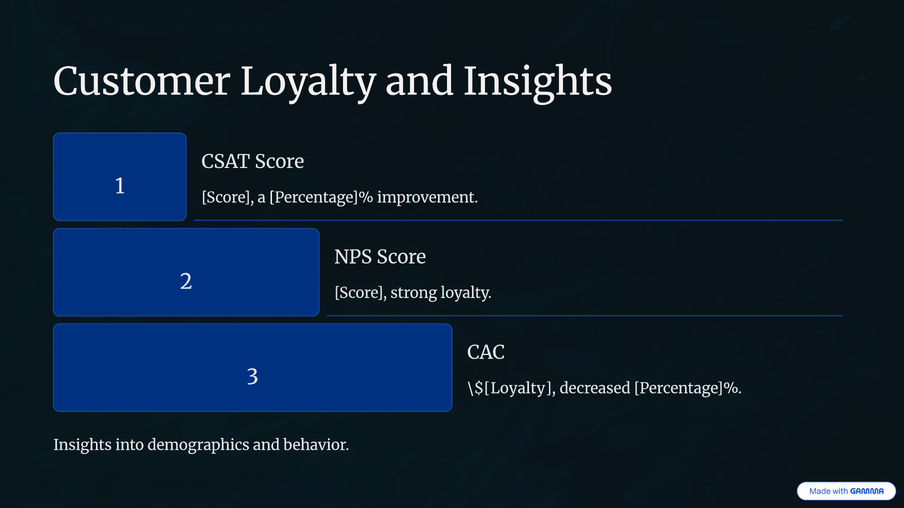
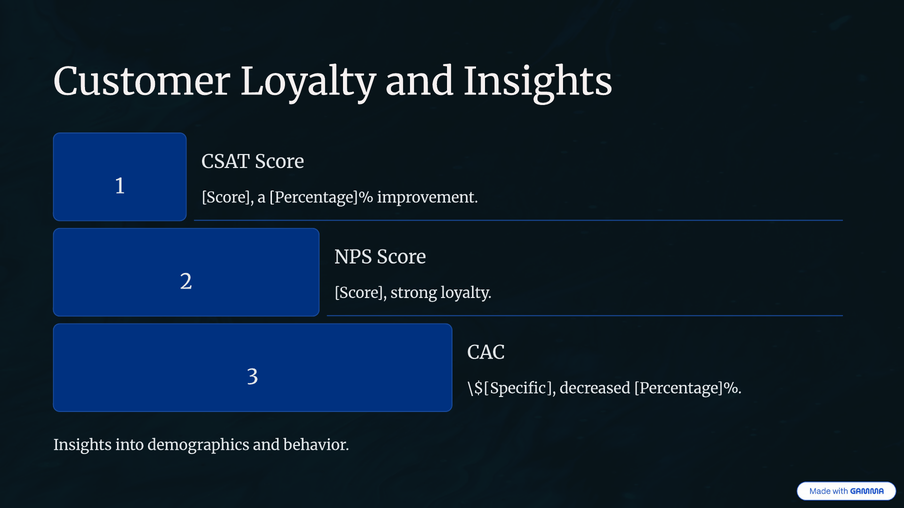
\$[Loyalty: \$[Loyalty -> \$[Specific (512, 389)
